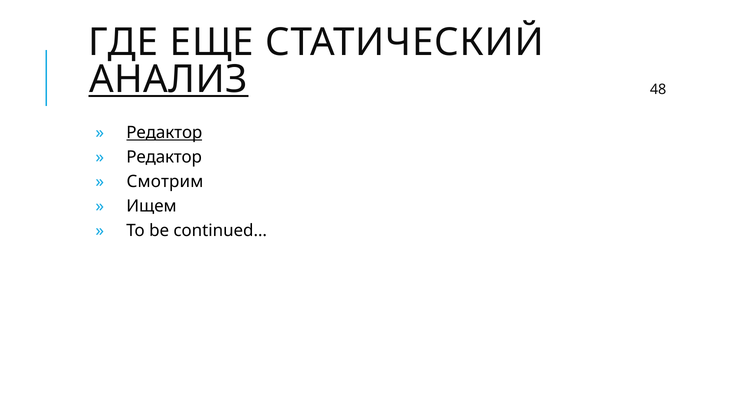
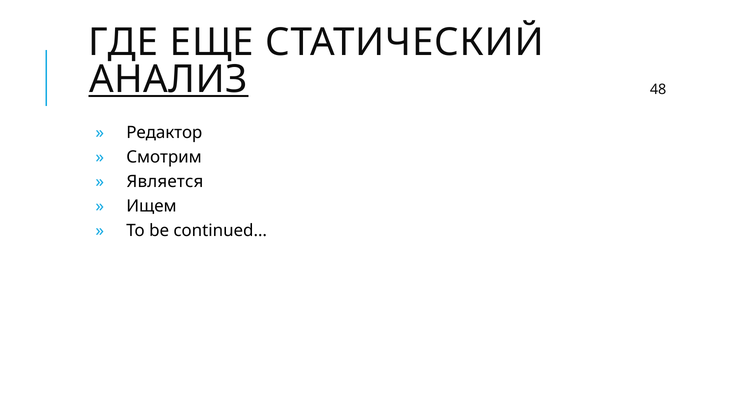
Редактор underline: present -> none (164, 133)
Редактор: Редактор -> Смотрим (164, 157)
Смотрим: Смотрим -> Является (165, 182)
